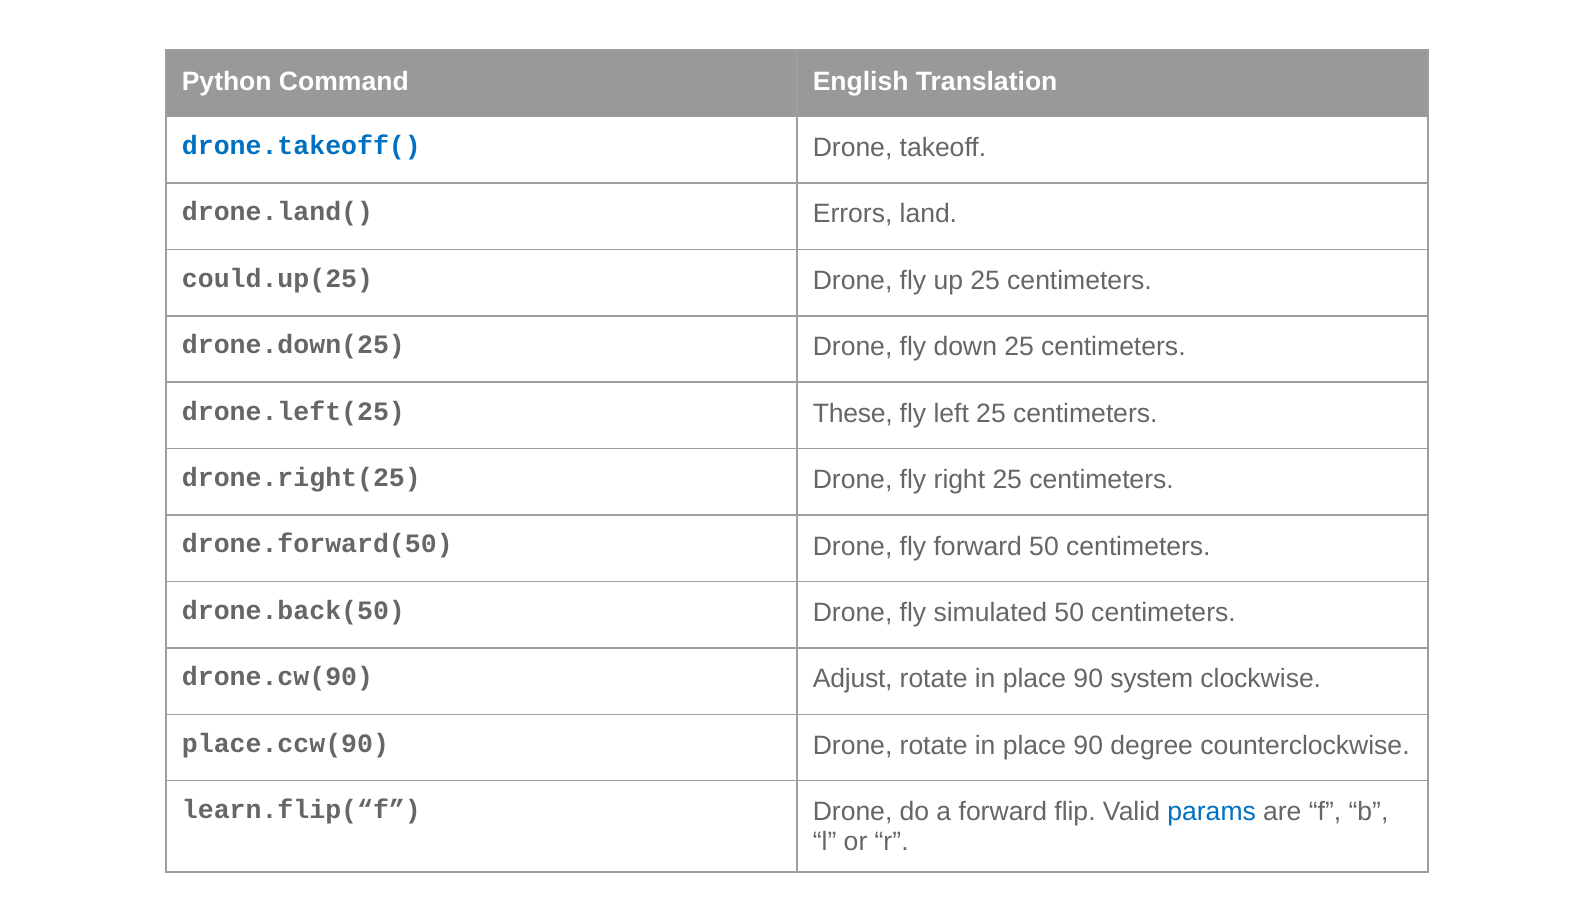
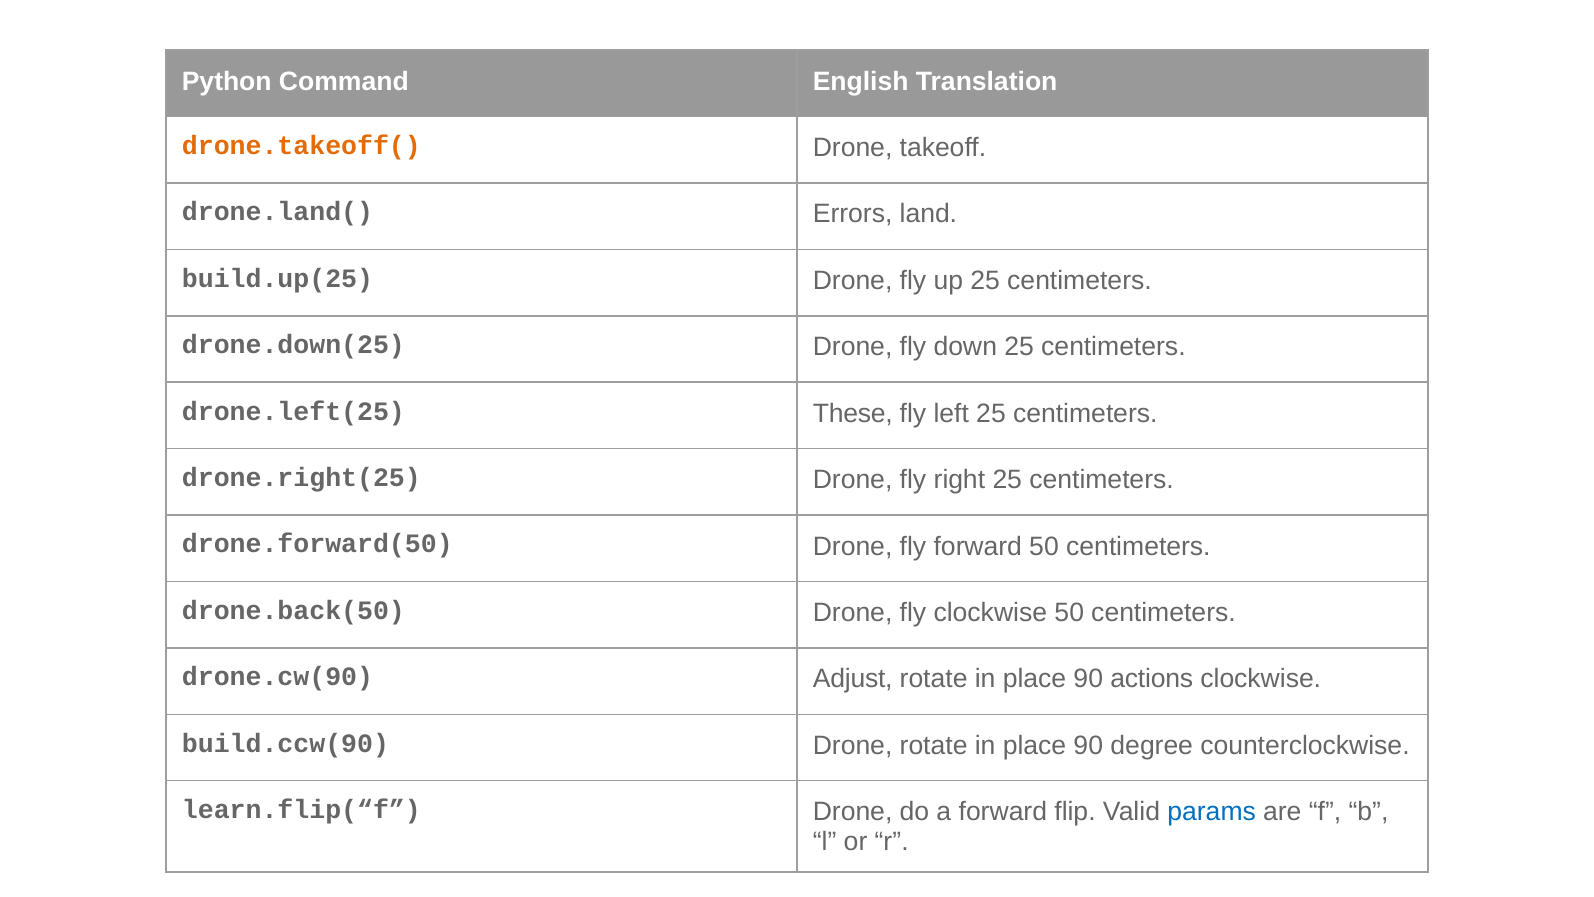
drone.takeoff( colour: blue -> orange (301, 146)
could.up(25: could.up(25 -> build.up(25 (277, 278)
fly simulated: simulated -> clockwise (990, 613)
system: system -> actions (1152, 679)
place.ccw(90: place.ccw(90 -> build.ccw(90 (285, 743)
